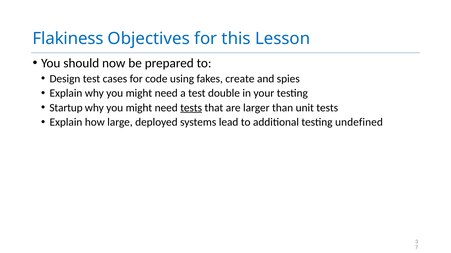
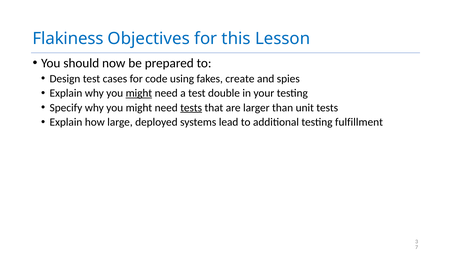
might underline: none -> present (139, 93)
Startup: Startup -> Specify (66, 108)
undefined: undefined -> fulfillment (359, 122)
